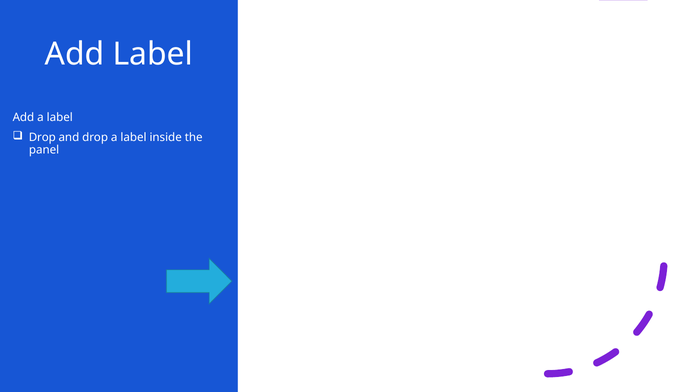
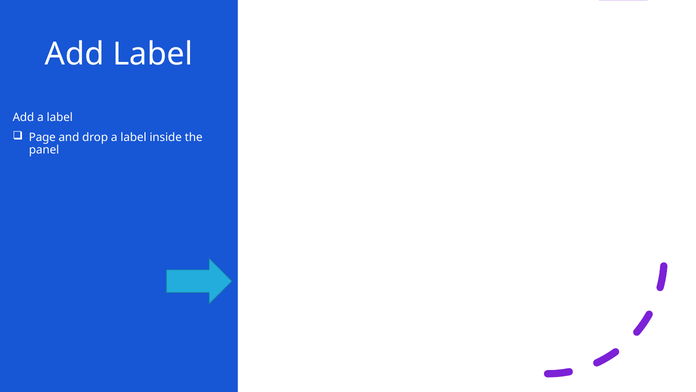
Drop: Drop -> Page (42, 137)
